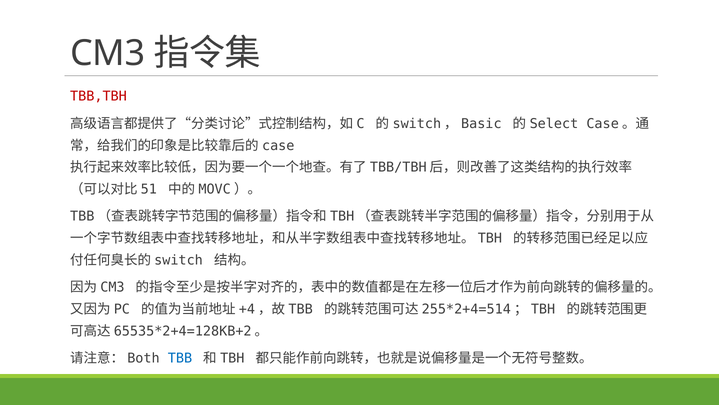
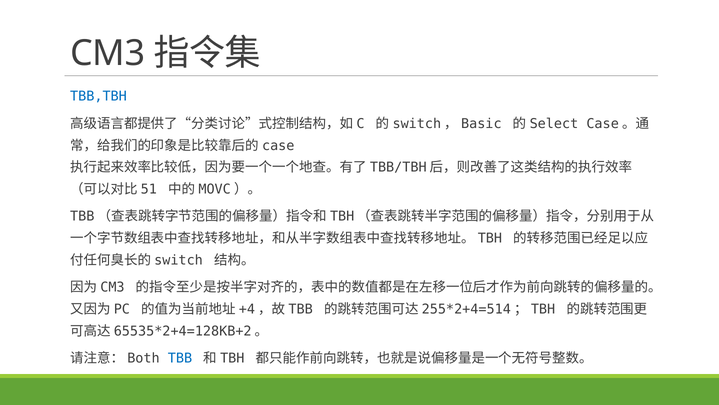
TBB,TBH colour: red -> blue (98, 96)
